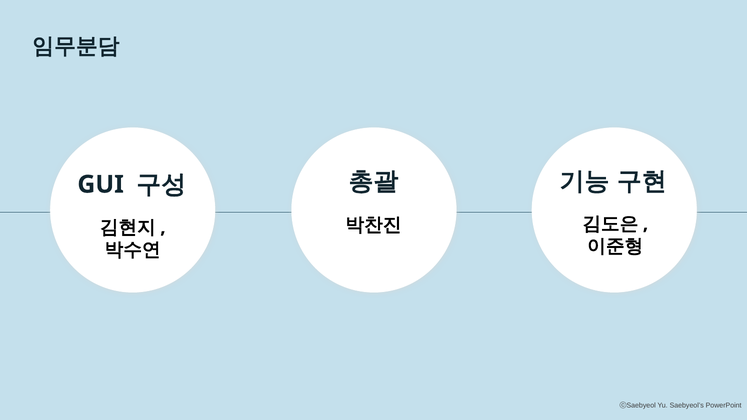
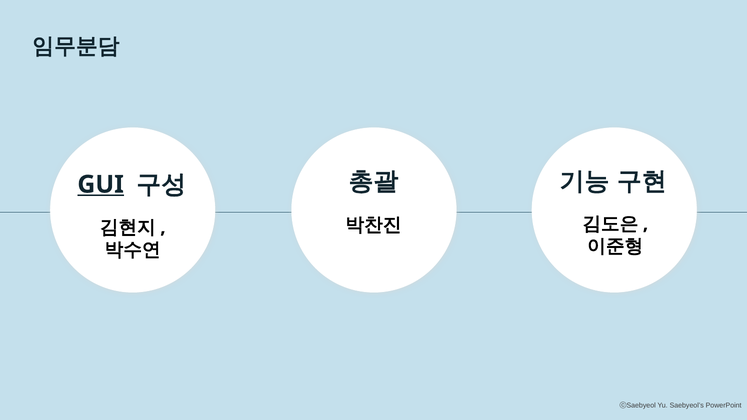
GUI underline: none -> present (101, 185)
